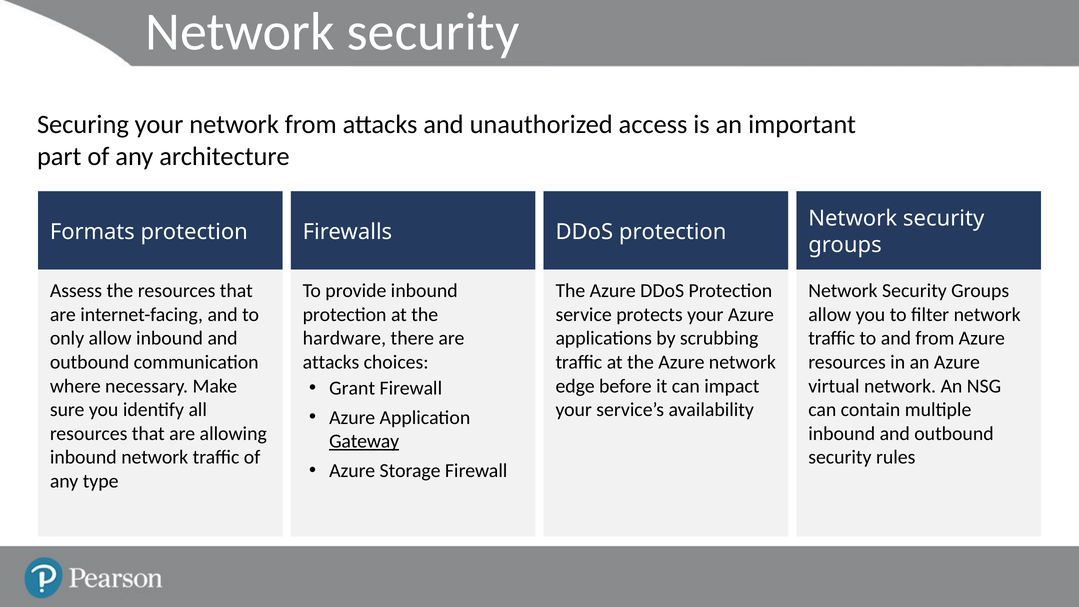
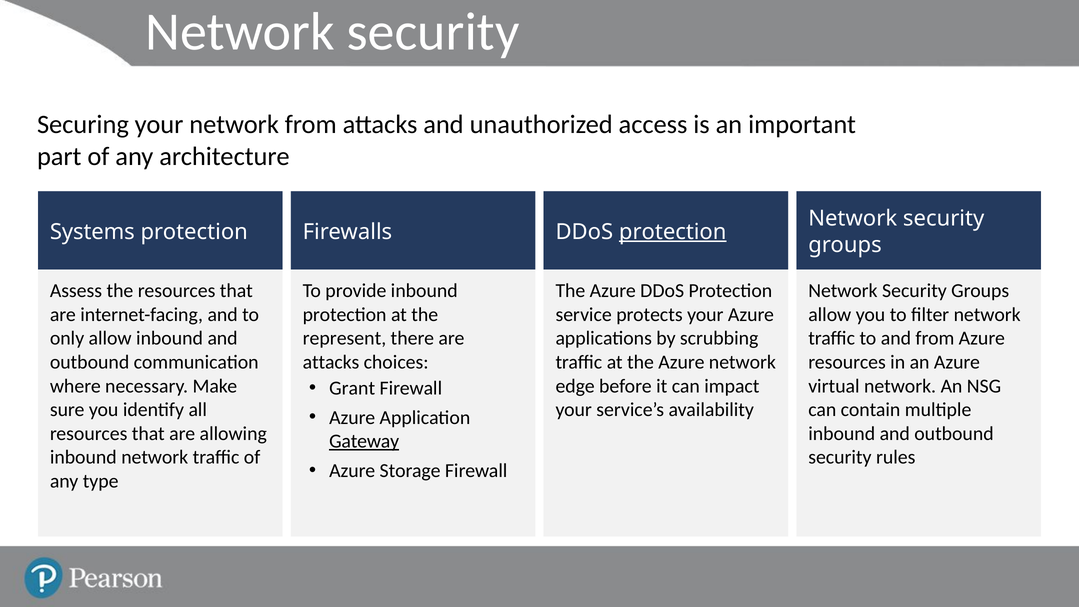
Formats: Formats -> Systems (92, 232)
protection underline: none -> present (673, 232)
hardware: hardware -> represent (344, 338)
